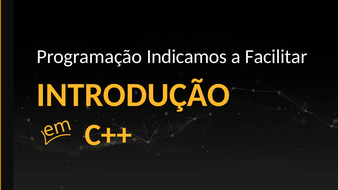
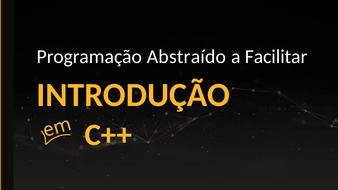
Indicamos: Indicamos -> Abstraído (186, 57)
